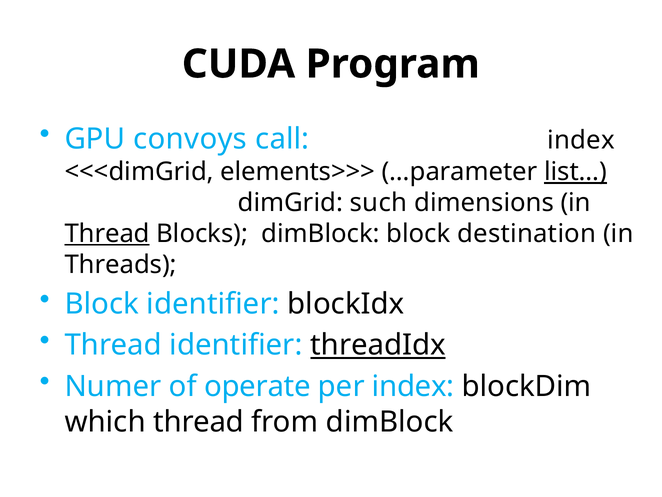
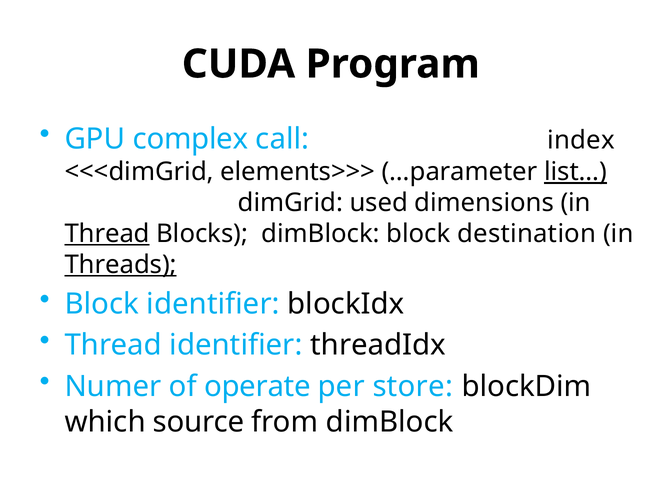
convoys: convoys -> complex (191, 139)
such: such -> used (379, 203)
Threads underline: none -> present (121, 264)
threadIdx underline: present -> none (378, 345)
per index: index -> store (413, 386)
which thread: thread -> source (199, 421)
